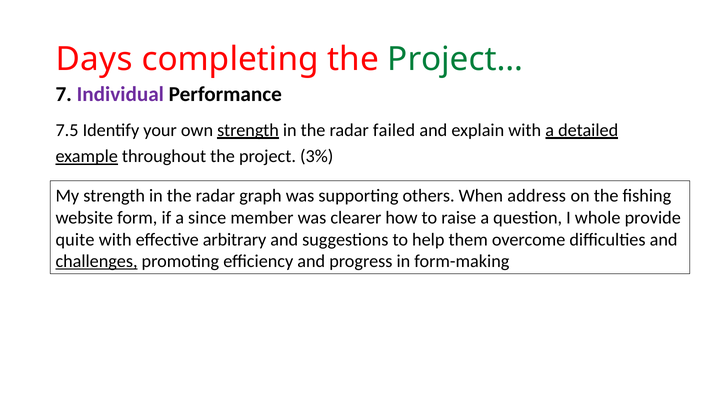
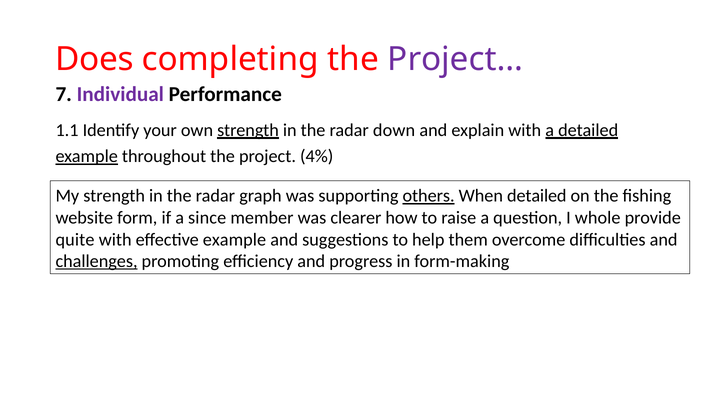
Days: Days -> Does (94, 59)
Project… colour: green -> purple (455, 59)
7.5: 7.5 -> 1.1 (67, 130)
failed: failed -> down (394, 130)
3%: 3% -> 4% (317, 157)
others underline: none -> present (429, 196)
When address: address -> detailed (537, 196)
effective arbitrary: arbitrary -> example (234, 240)
